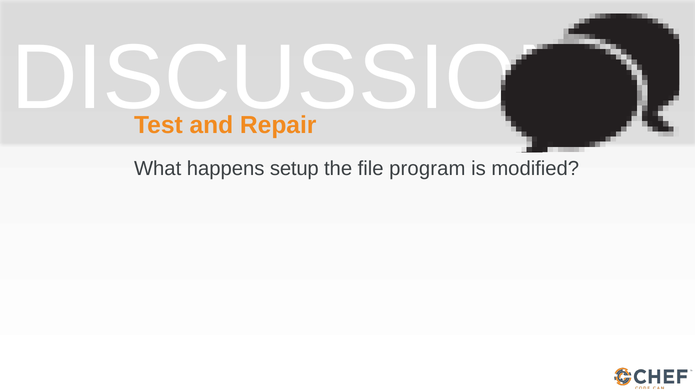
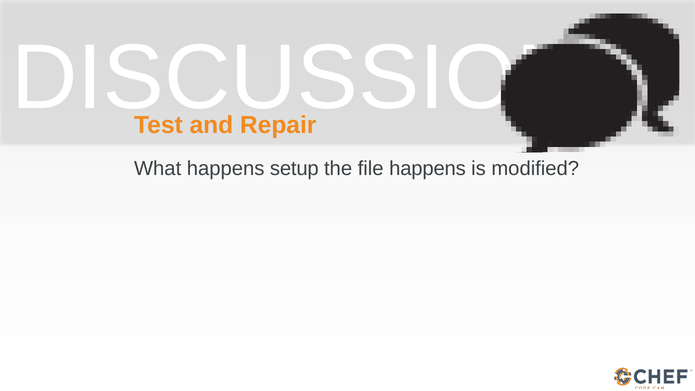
file program: program -> happens (428, 169)
